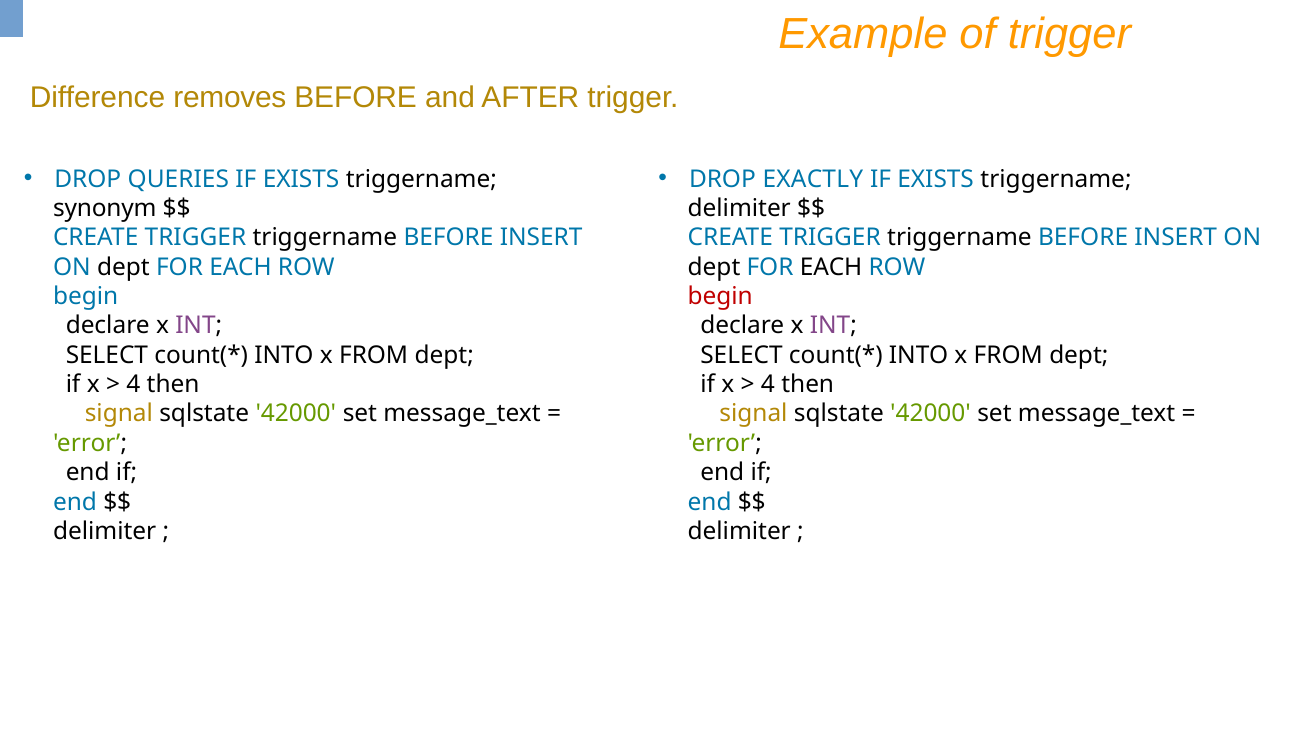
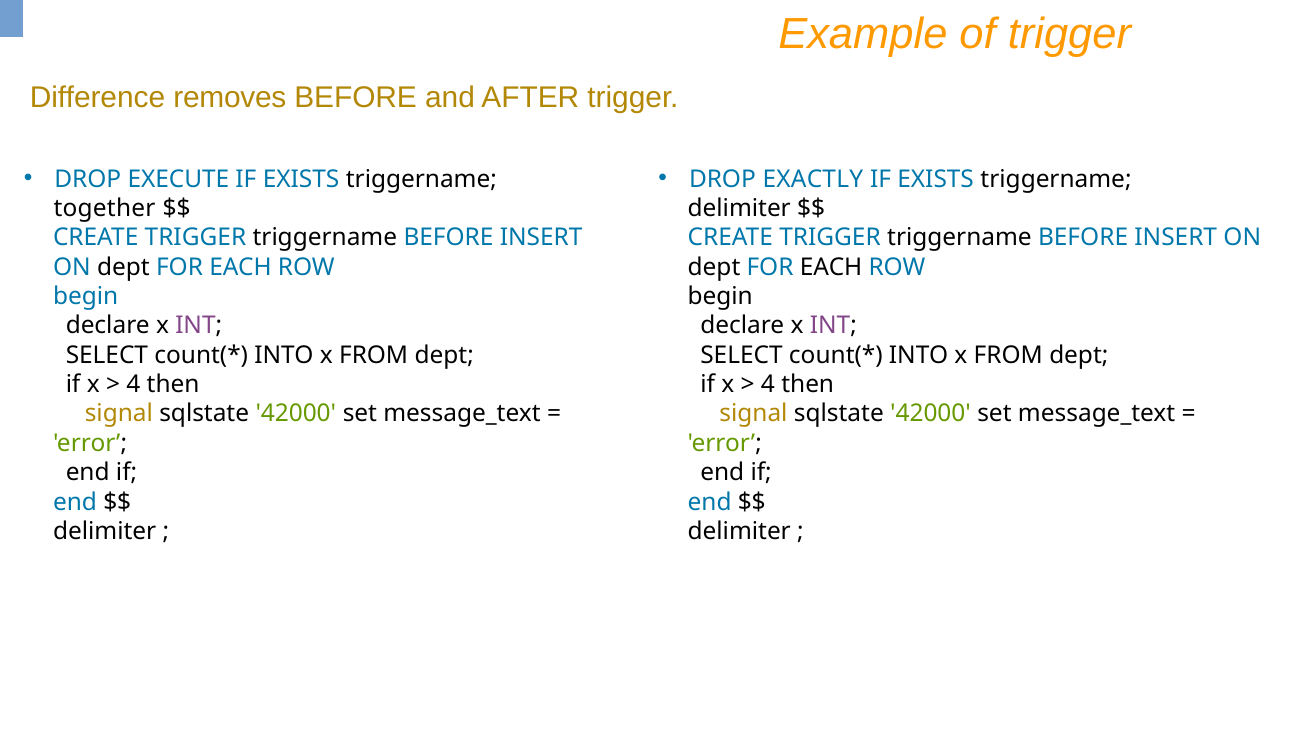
QUERIES: QUERIES -> EXECUTE (178, 179)
synonym: synonym -> together (104, 208)
begin colour: red -> black (720, 296)
